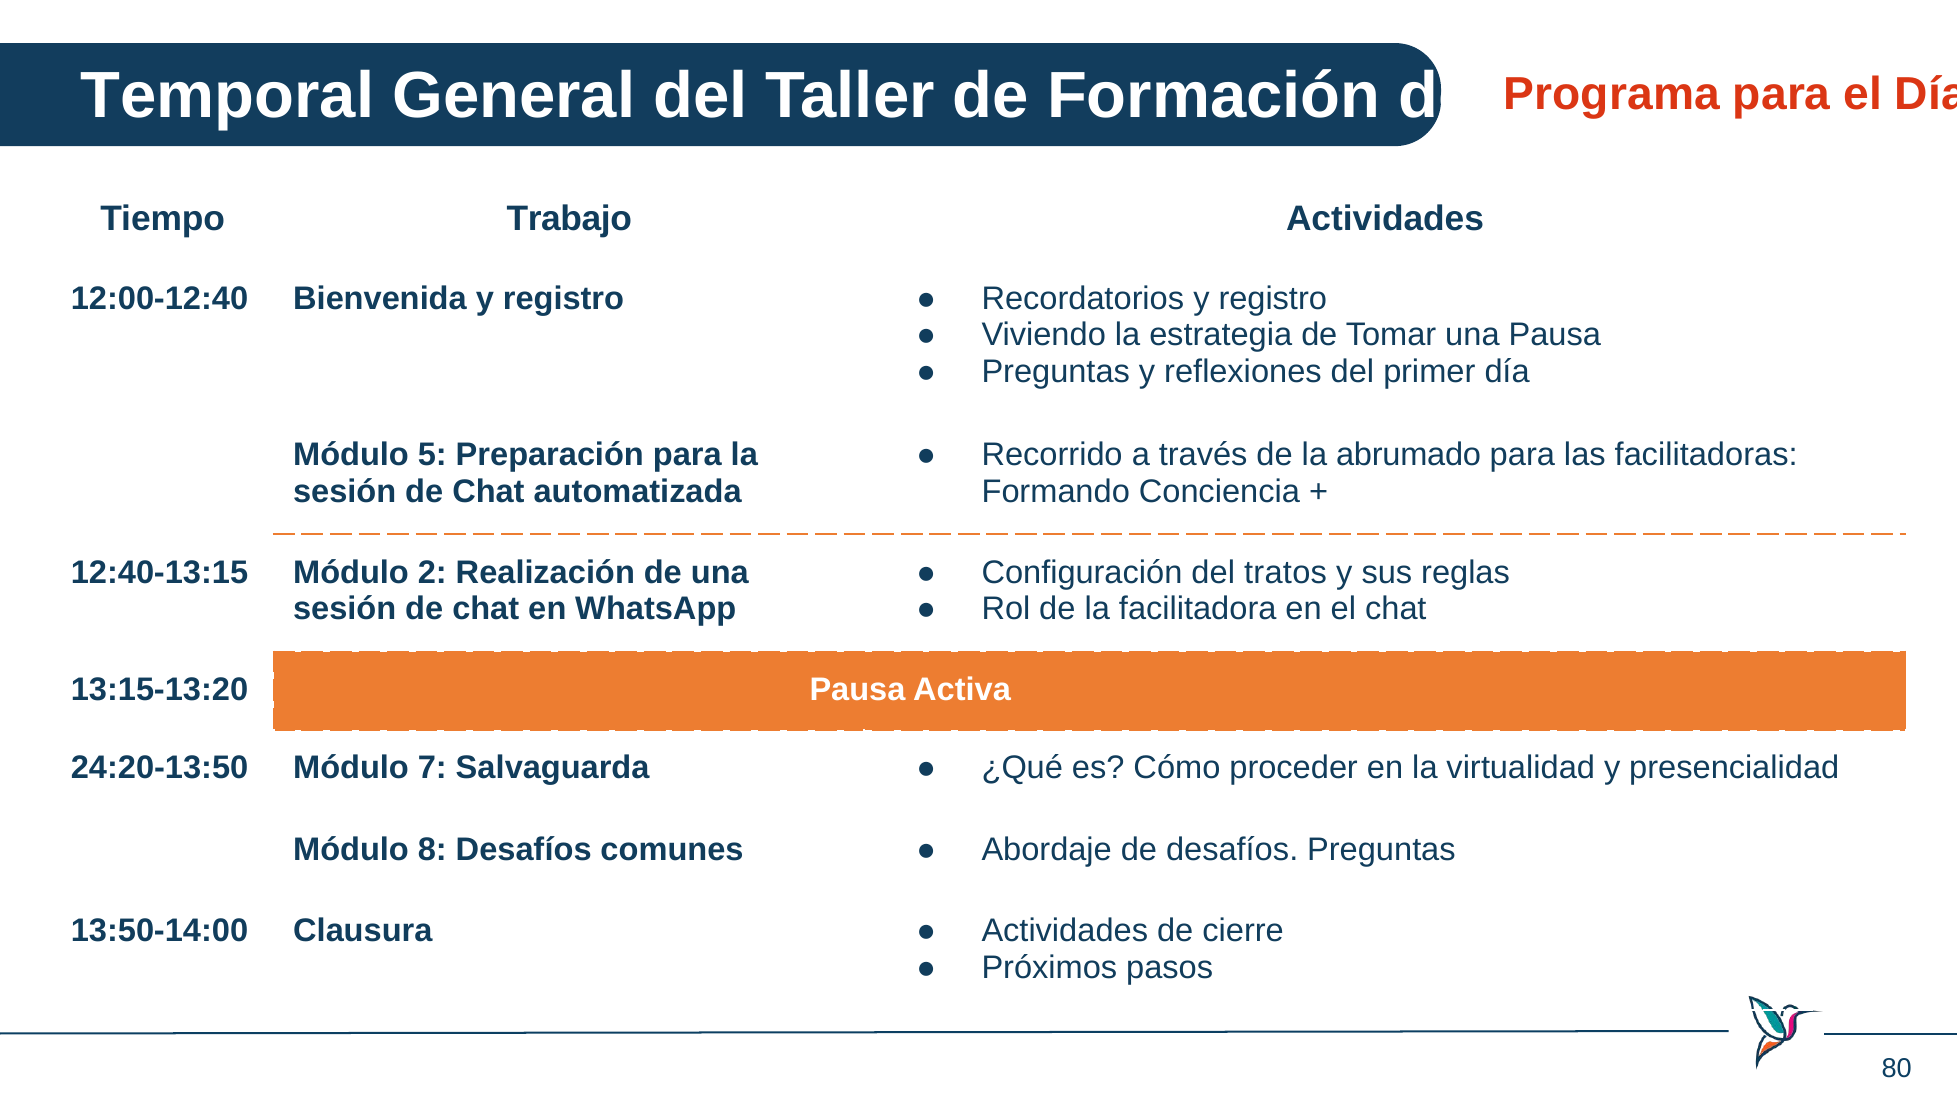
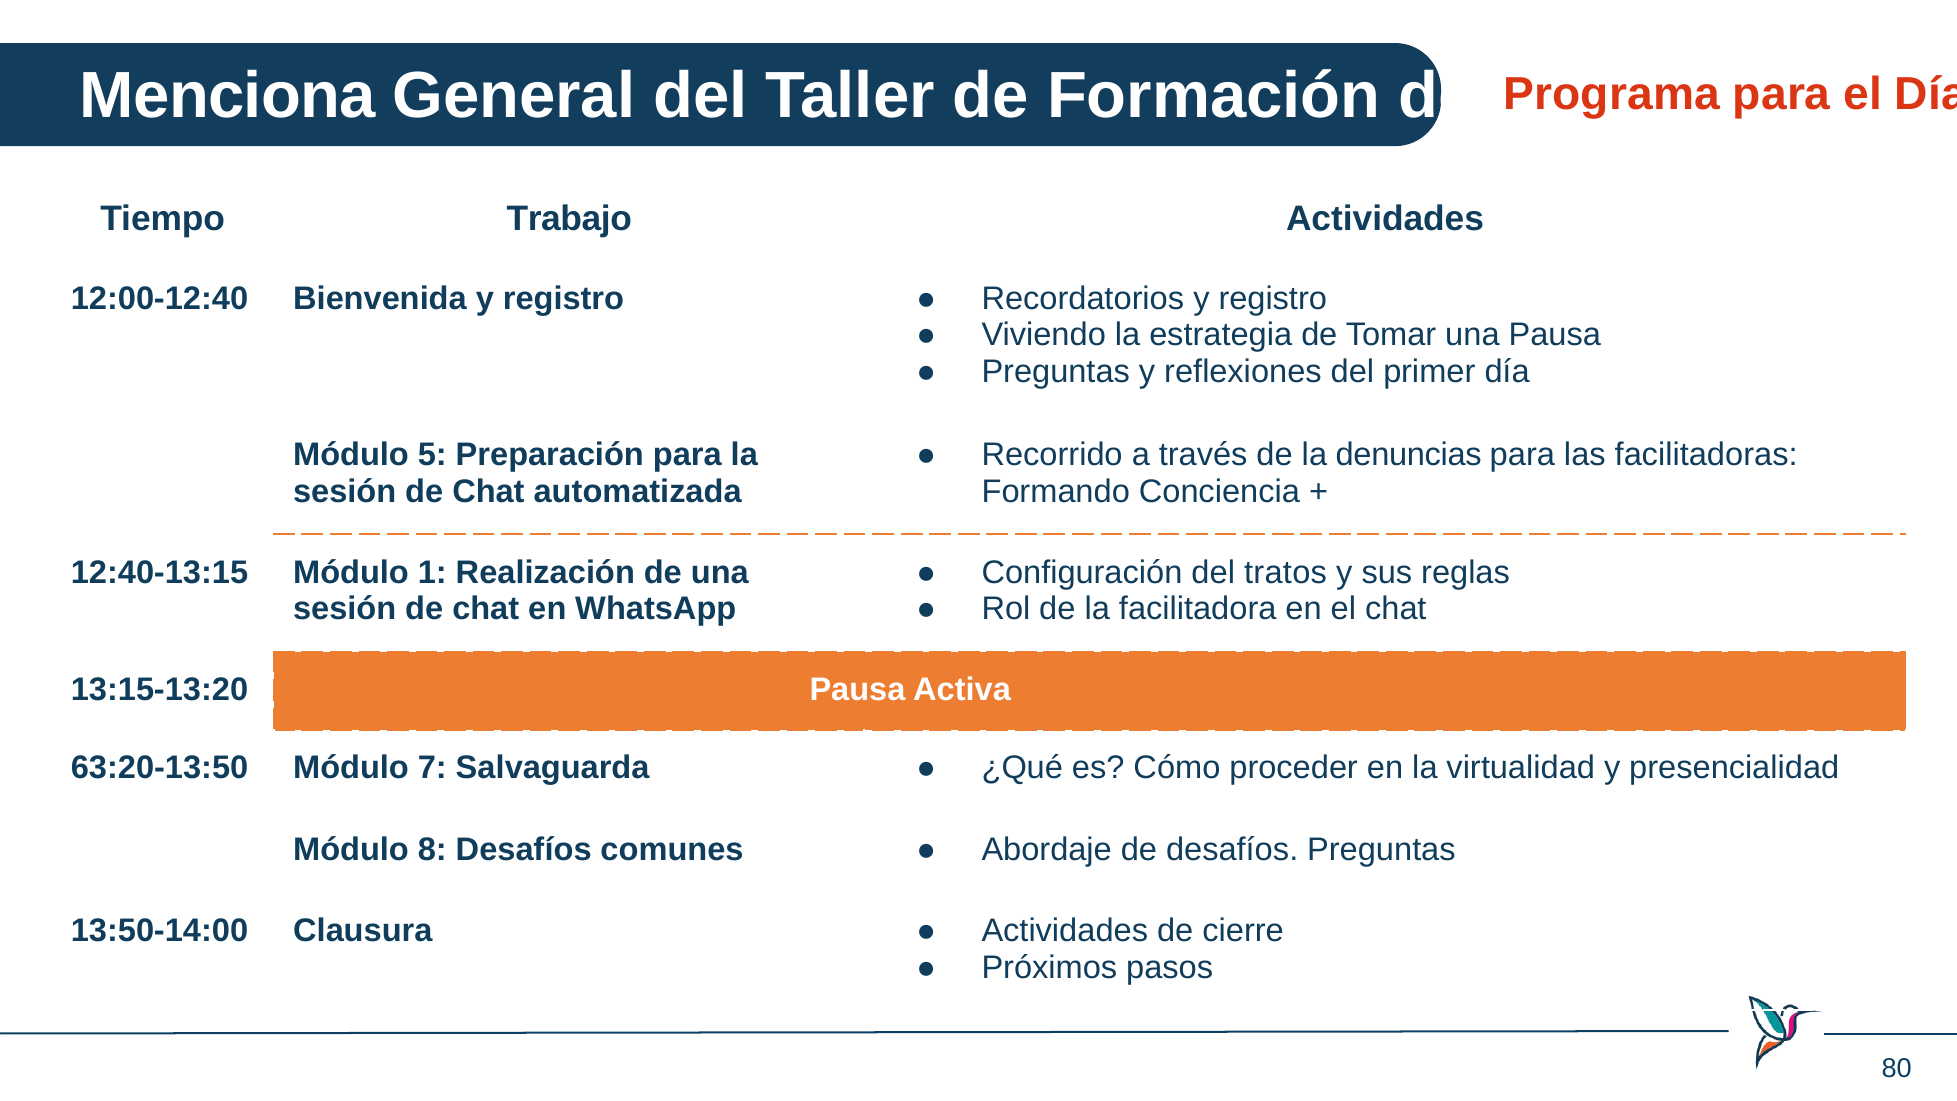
Temporal: Temporal -> Menciona (228, 96)
abrumado: abrumado -> denuncias (1409, 455)
Módulo 2: 2 -> 1 (432, 572)
24:20-13:50: 24:20-13:50 -> 63:20-13:50 (160, 768)
